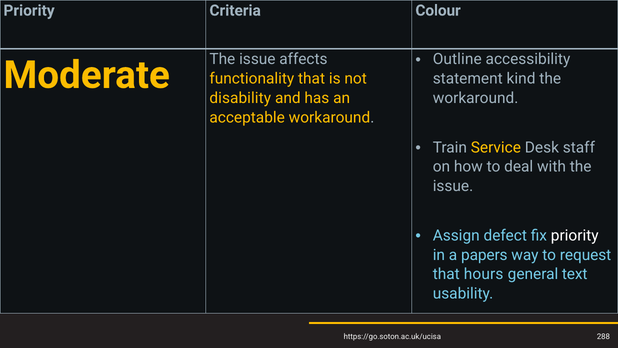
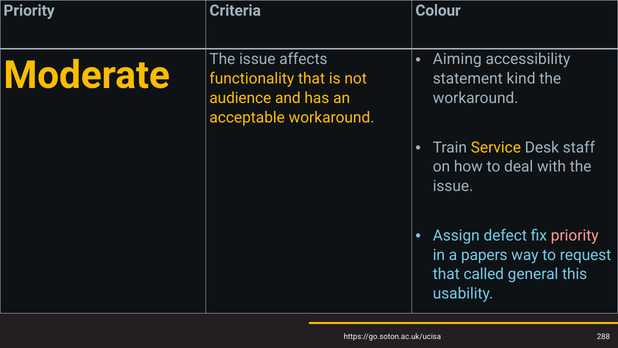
Outline: Outline -> Aiming (457, 59)
disability: disability -> audience (240, 98)
priority colour: white -> pink (575, 235)
hours: hours -> called (484, 274)
text: text -> this (575, 274)
